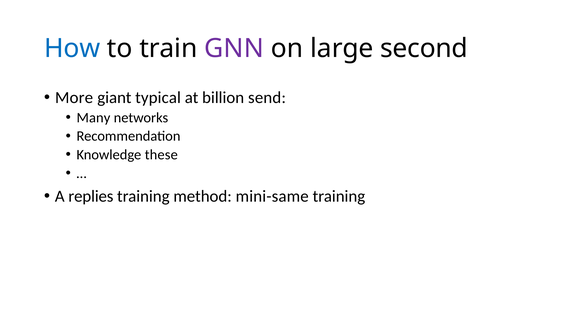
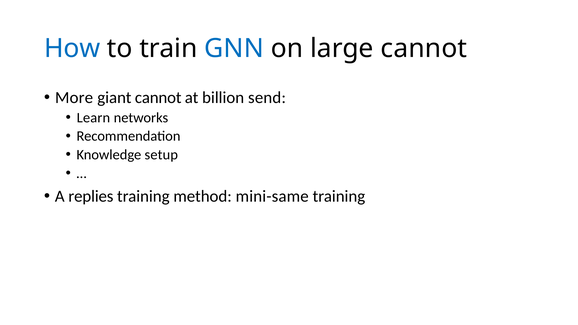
GNN colour: purple -> blue (234, 49)
large second: second -> cannot (424, 49)
giant typical: typical -> cannot (158, 98)
Many: Many -> Learn (93, 118)
these: these -> setup (161, 155)
